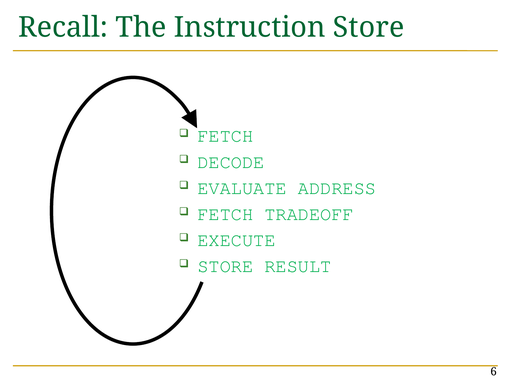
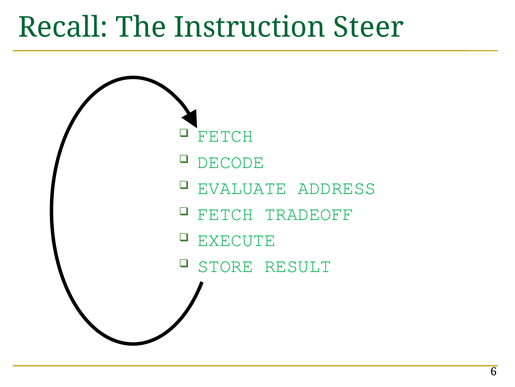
Instruction Store: Store -> Steer (369, 27)
